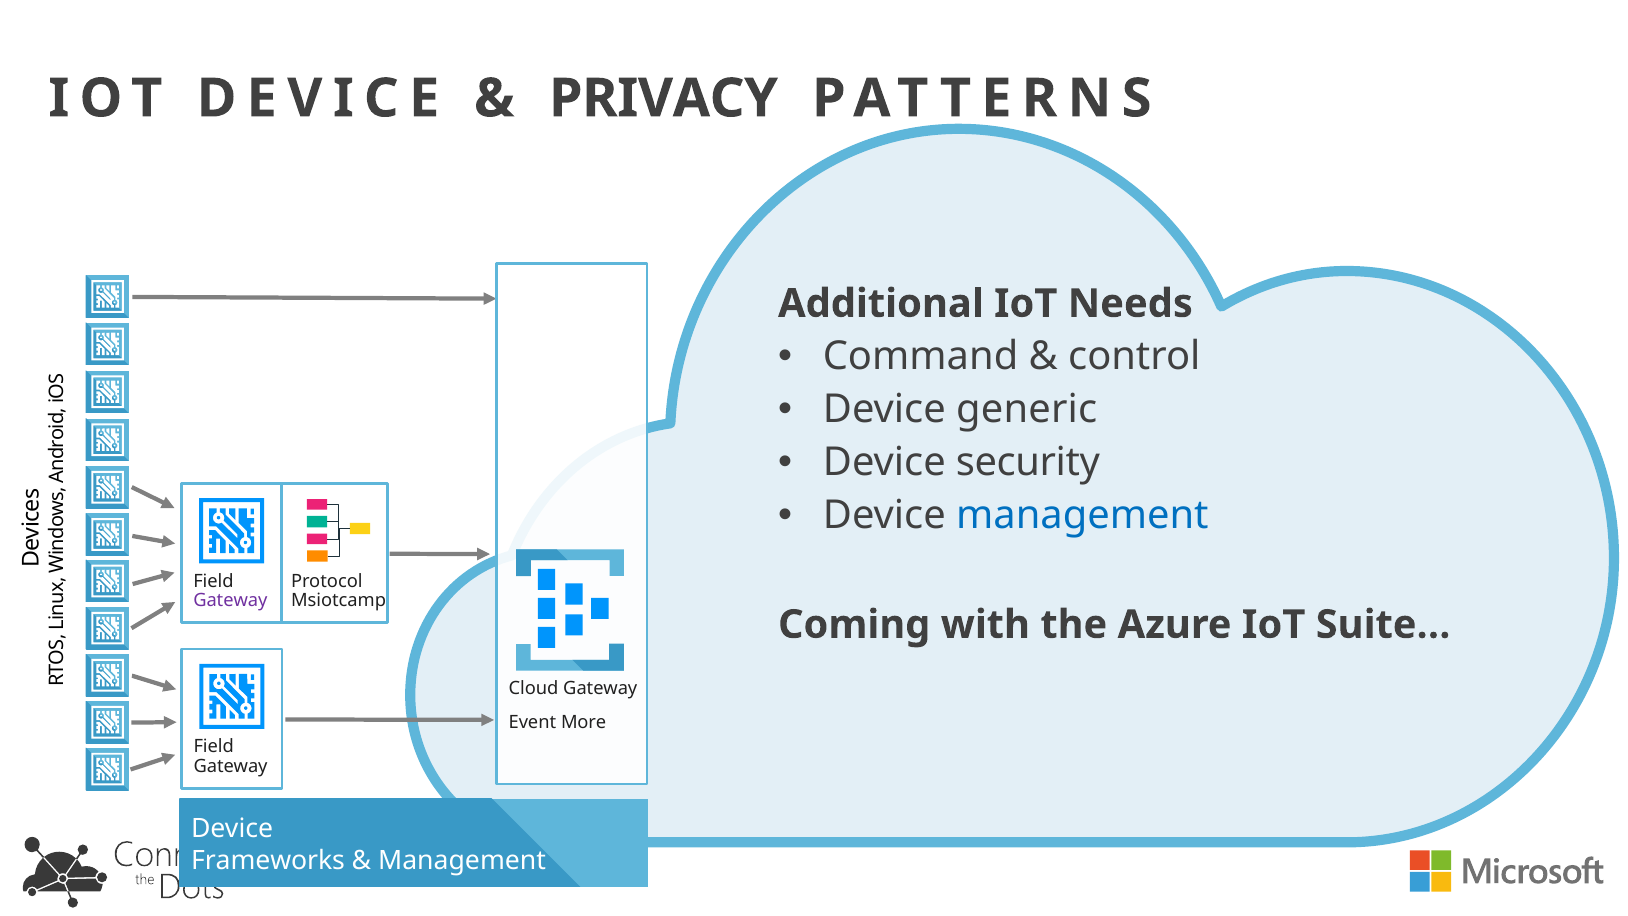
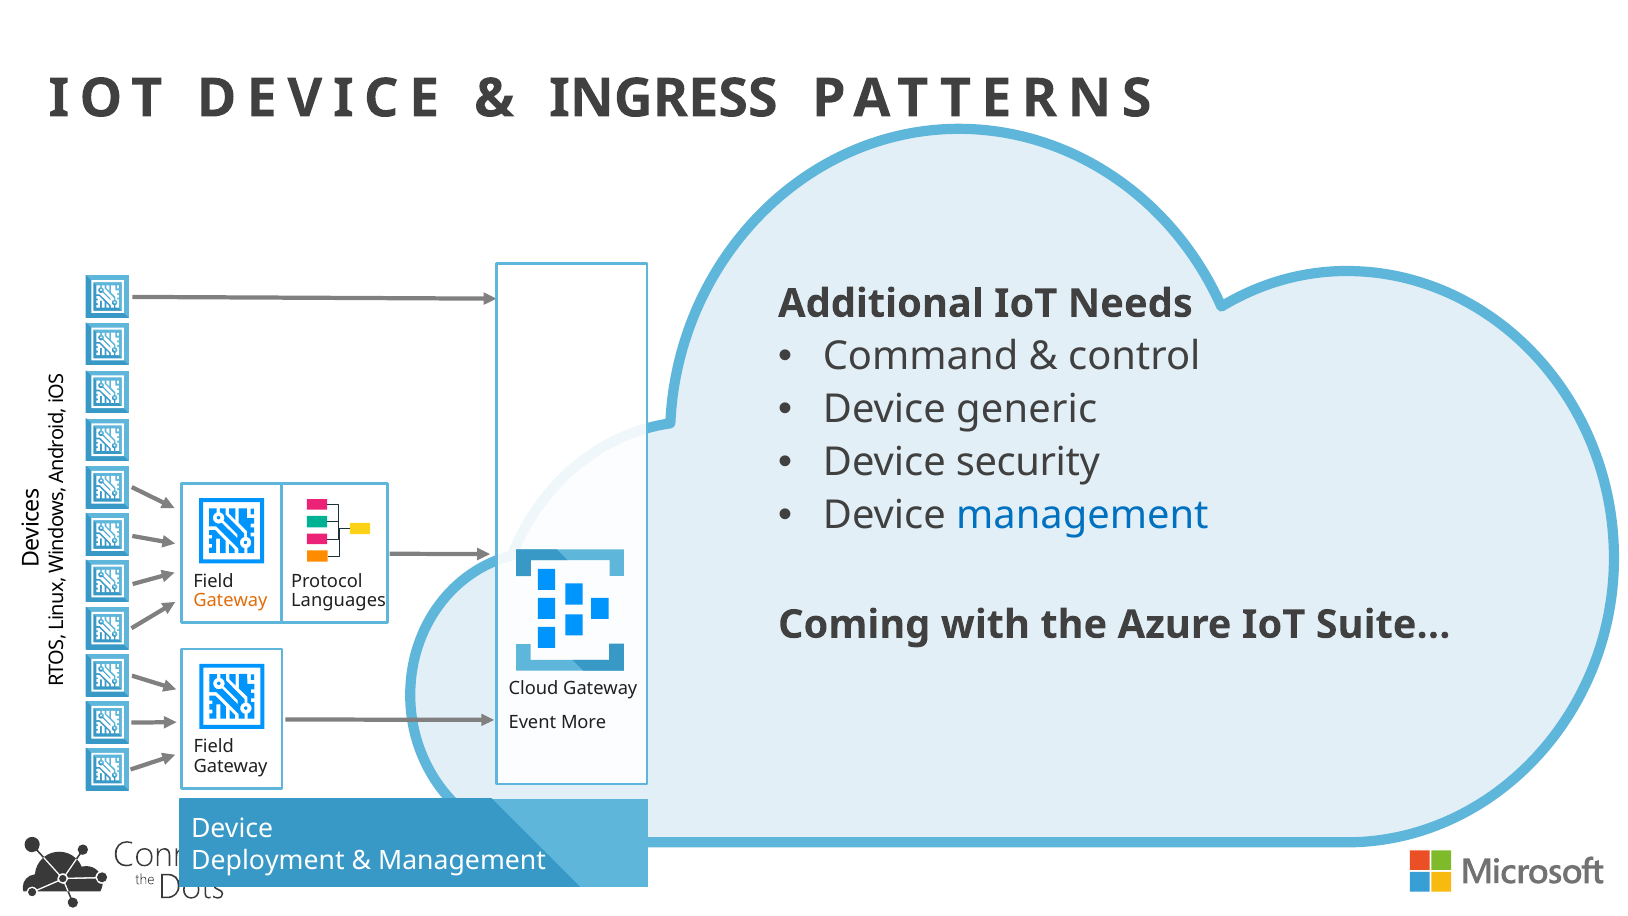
PRIVACY: PRIVACY -> INGRESS (663, 99)
Gateway colour: purple -> orange (230, 601)
Msiotcamp: Msiotcamp -> Languages (339, 601)
Frameworks: Frameworks -> Deployment (268, 860)
